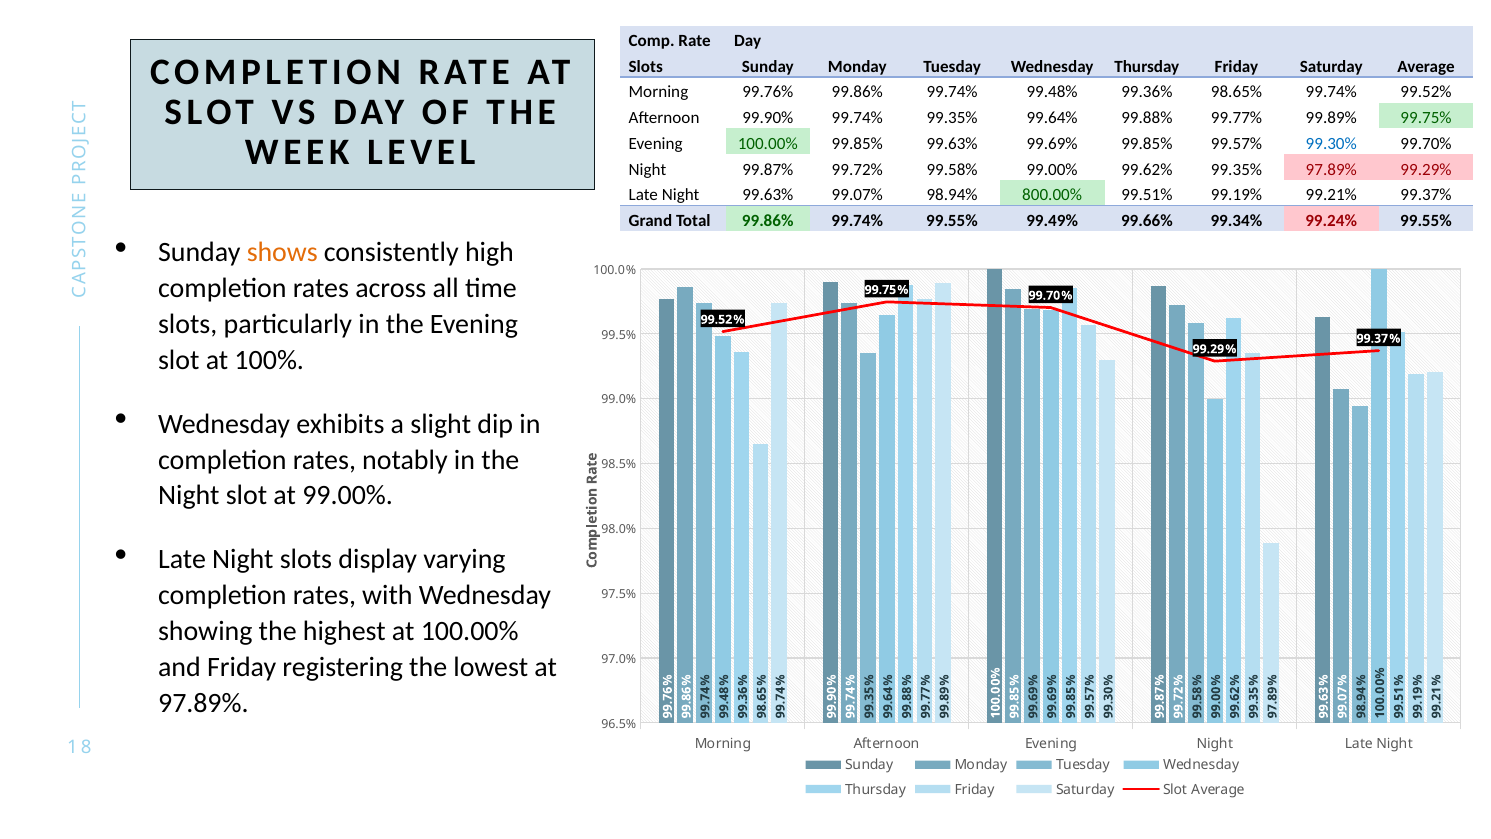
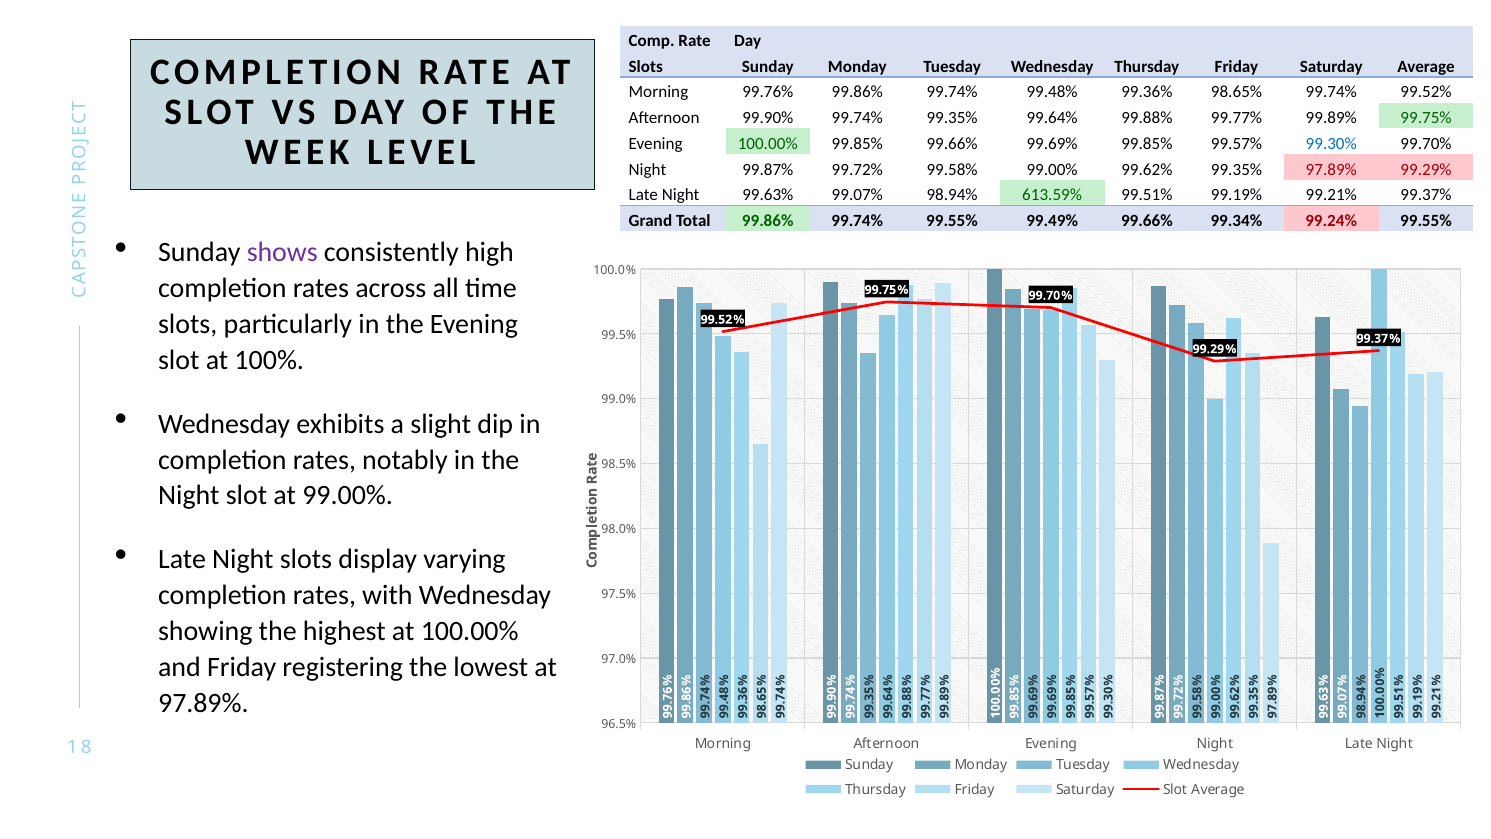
99.85% 99.63%: 99.63% -> 99.66% (952, 144)
800.00%: 800.00% -> 613.59% (1052, 195)
shows colour: orange -> purple (282, 252)
